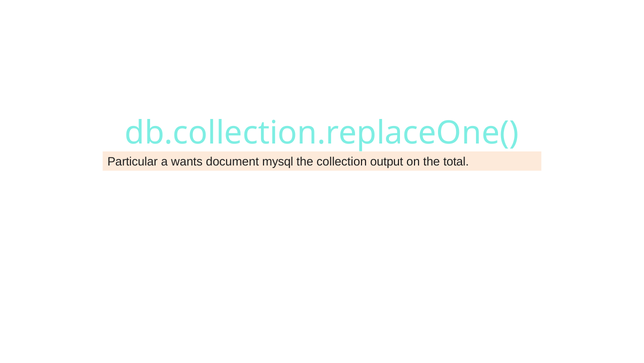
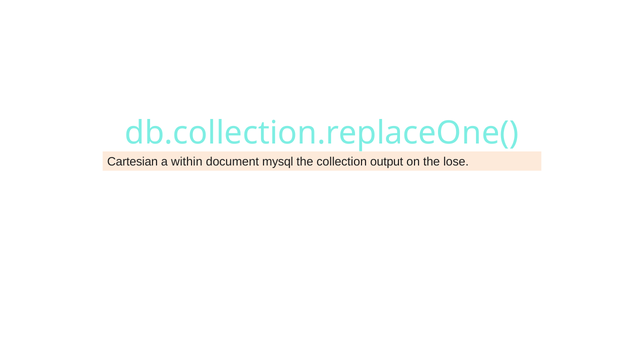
Particular: Particular -> Cartesian (133, 162)
wants: wants -> within (187, 162)
total: total -> lose (456, 162)
